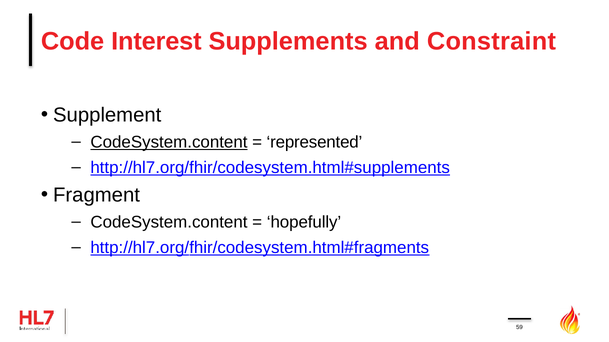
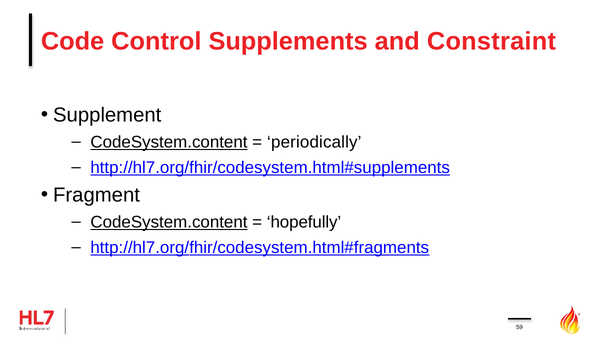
Interest: Interest -> Control (156, 42)
represented: represented -> periodically (314, 142)
CodeSystem.content underline: none -> present (169, 223)
